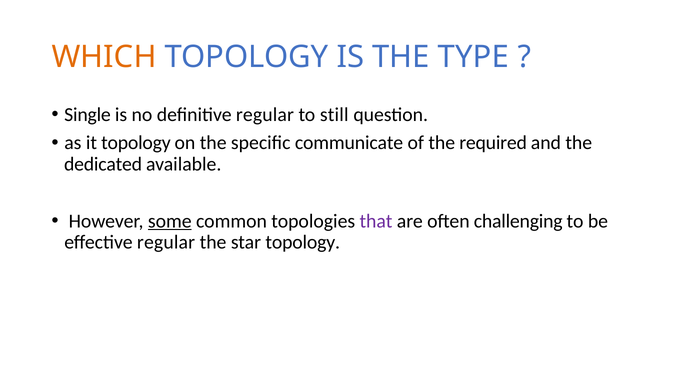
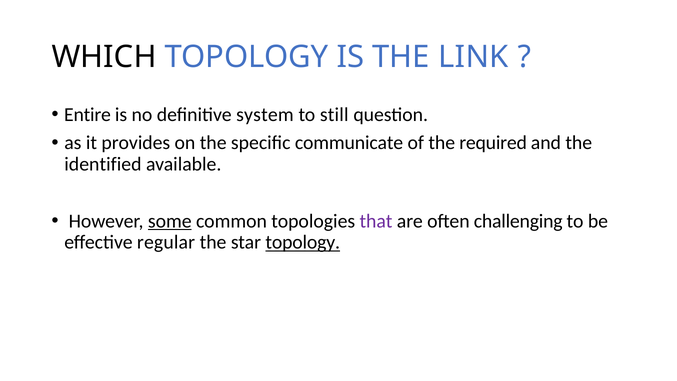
WHICH colour: orange -> black (104, 57)
TYPE: TYPE -> LINK (473, 57)
Single: Single -> Entire (88, 114)
definitive regular: regular -> system (265, 114)
it topology: topology -> provides (136, 143)
dedicated: dedicated -> identified (103, 164)
topology underline: none -> present (303, 242)
